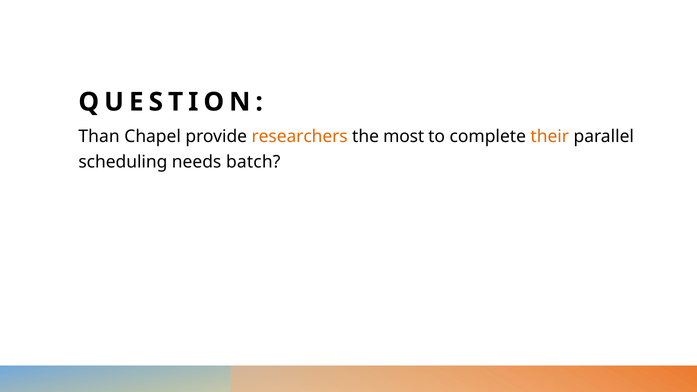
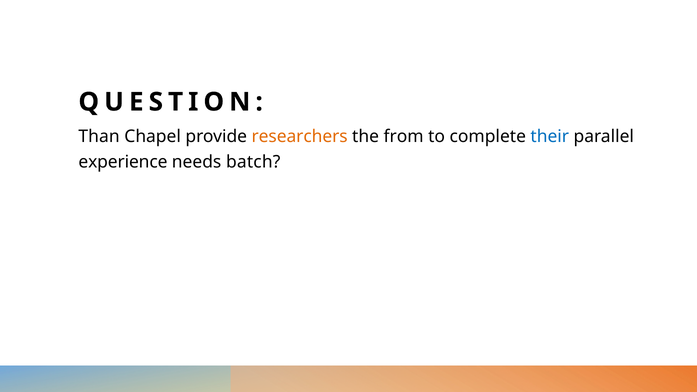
most: most -> from (404, 137)
their colour: orange -> blue (550, 137)
scheduling: scheduling -> experience (123, 162)
